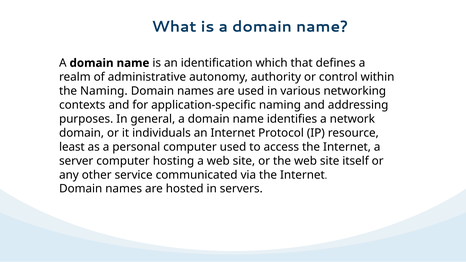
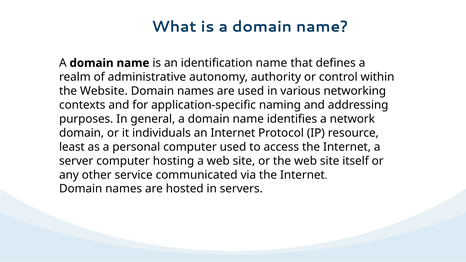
identification which: which -> name (271, 63)
the Naming: Naming -> Website (104, 91)
